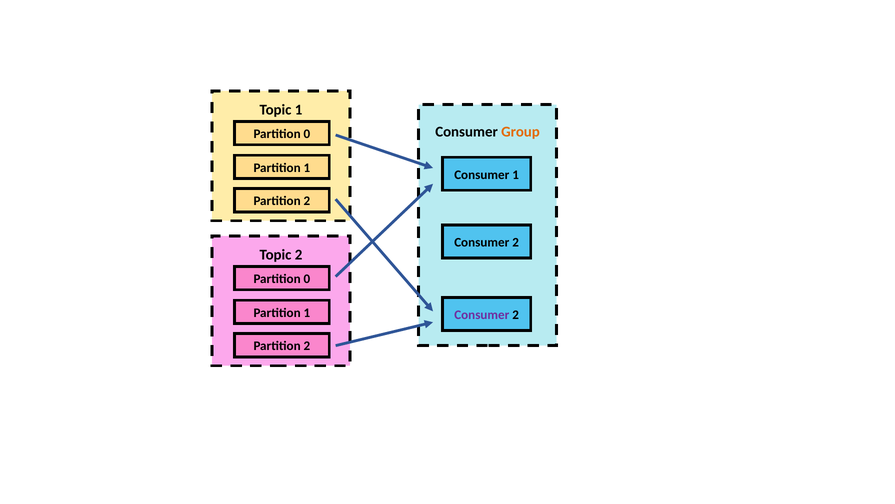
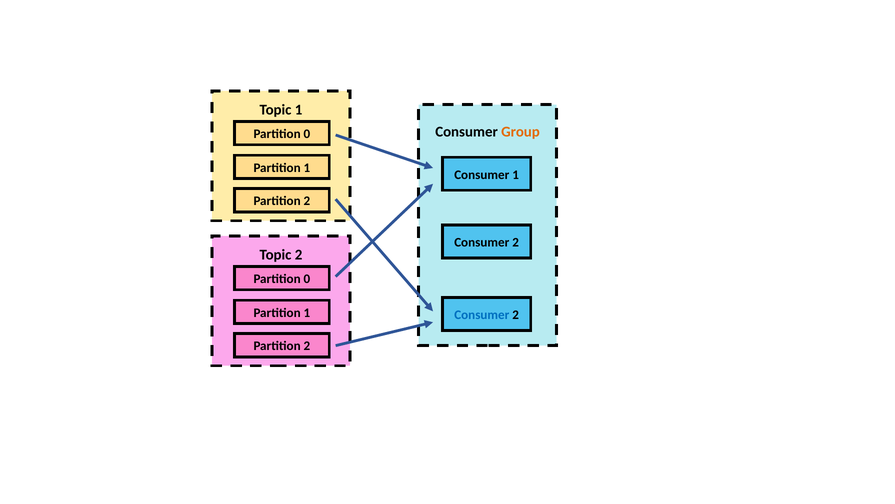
Consumer colour: purple -> blue (482, 315)
